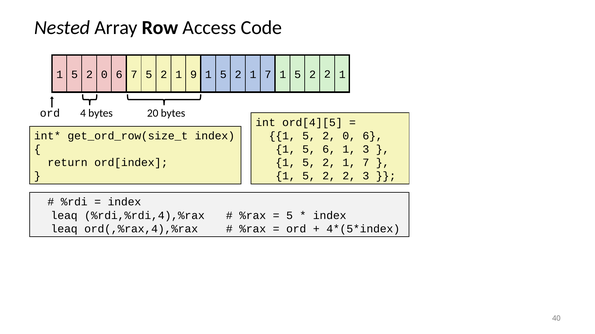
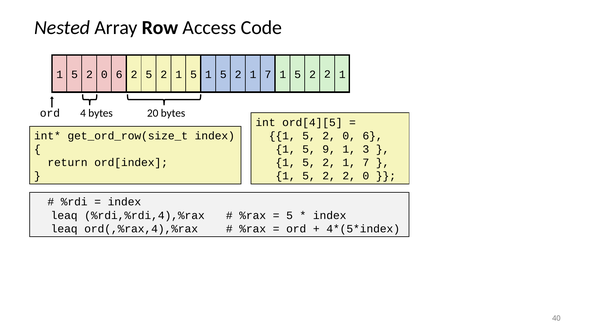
6 7: 7 -> 2 (134, 75)
2 1 9: 9 -> 5 (194, 75)
5 6: 6 -> 9 (329, 149)
2 2 3: 3 -> 0 (366, 176)
